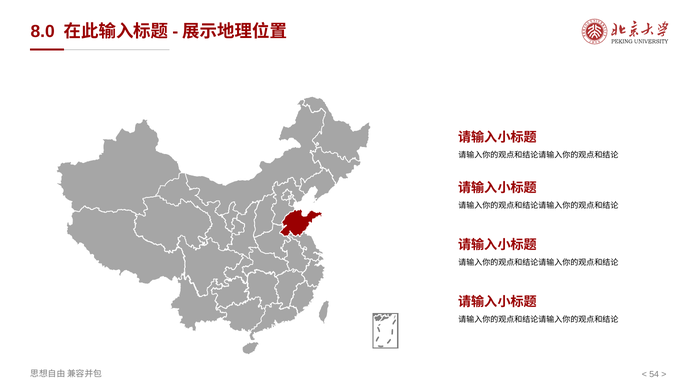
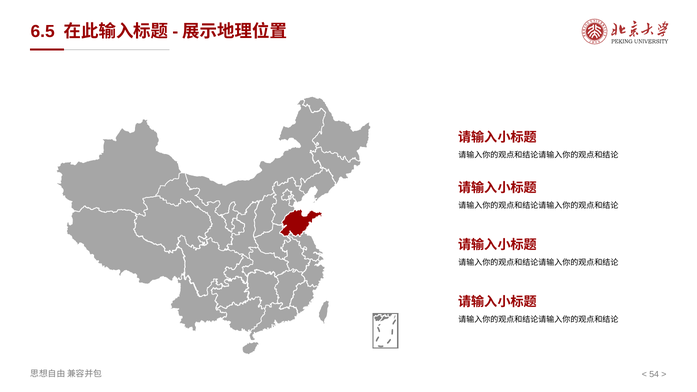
8.0: 8.0 -> 6.5 (43, 31)
